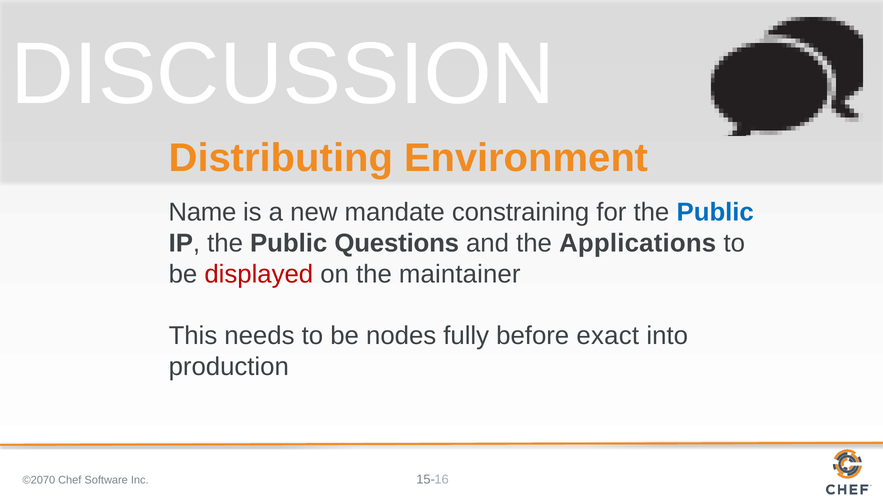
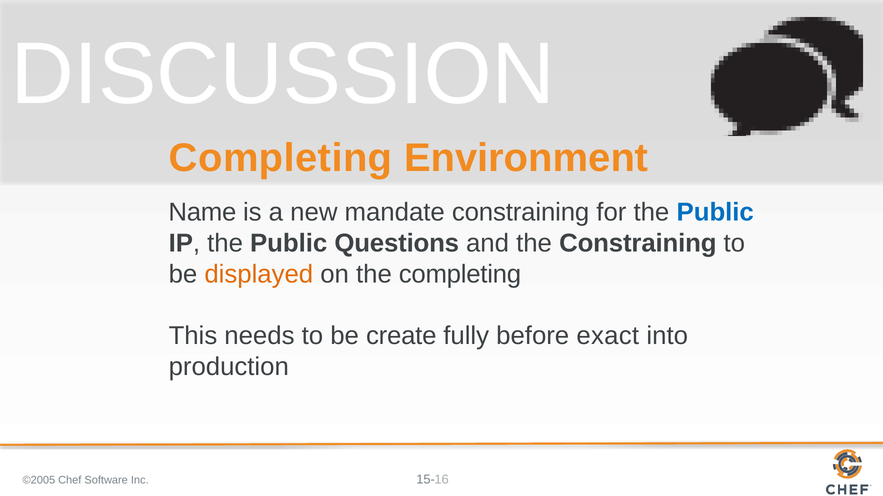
Distributing: Distributing -> Completing (281, 159)
the Applications: Applications -> Constraining (638, 244)
displayed colour: red -> orange (259, 274)
the maintainer: maintainer -> completing (460, 274)
nodes: nodes -> create (401, 336)
©2070: ©2070 -> ©2005 (39, 481)
